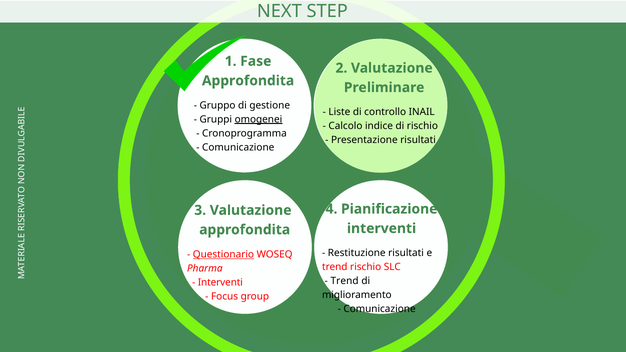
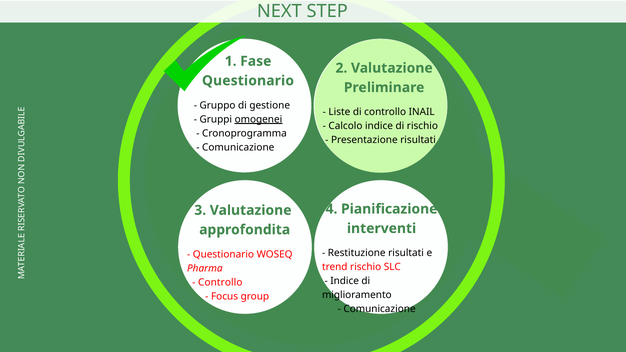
Approfondita: Approfondita -> Questionario (248, 81)
Questionario underline: present -> none (223, 254)
Trend: Trend -> Indice (345, 281)
Interventi: Interventi -> Controllo (220, 282)
